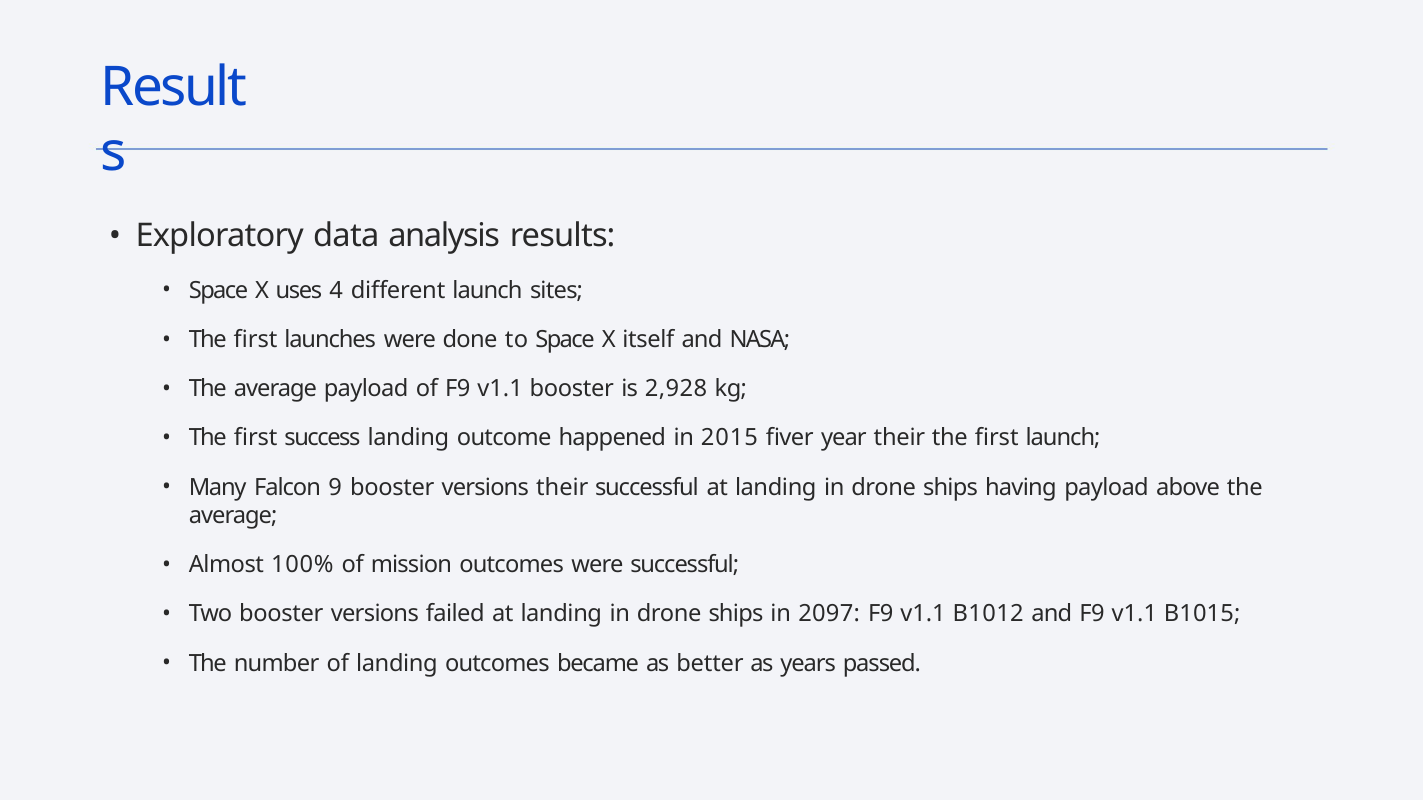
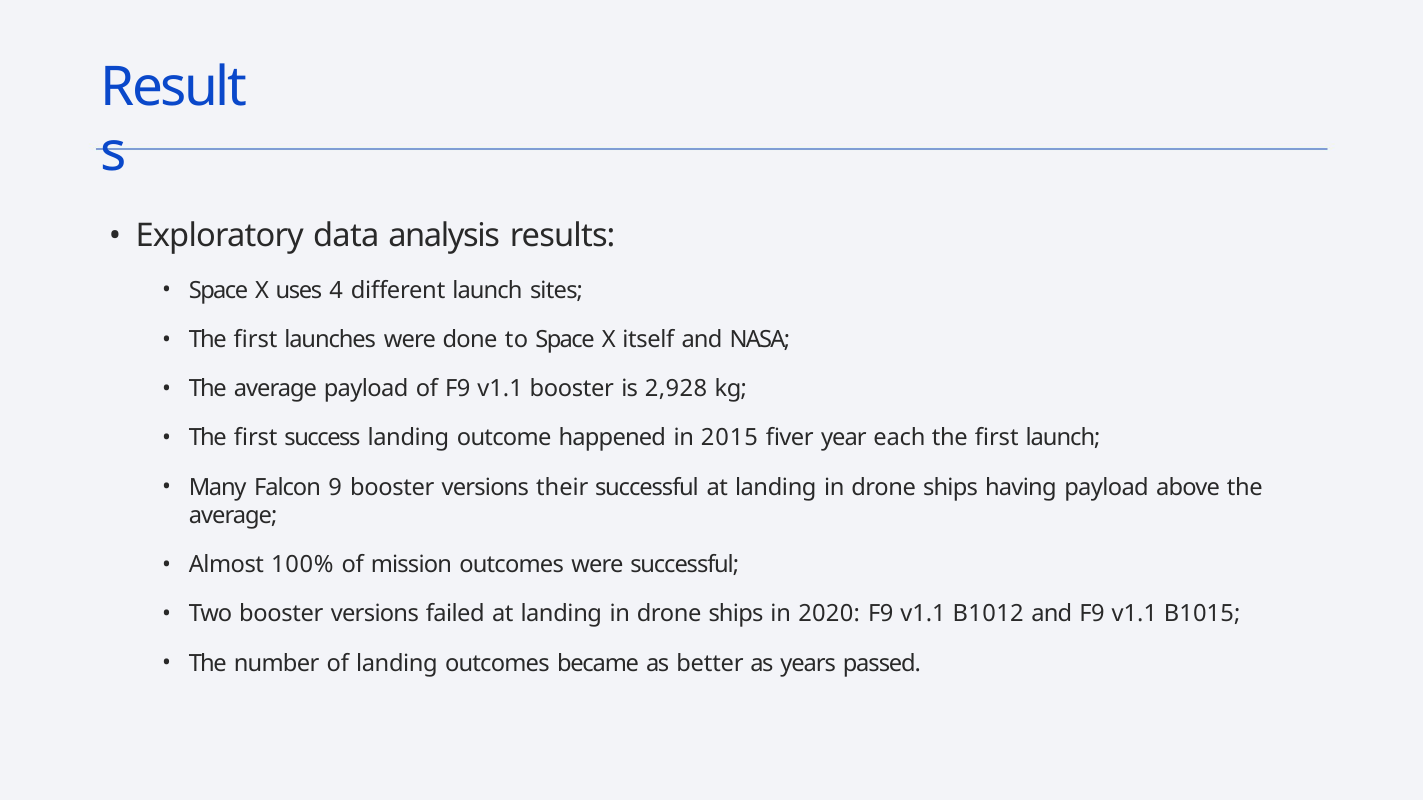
year their: their -> each (899, 438)
2097: 2097 -> 2020 (829, 614)
